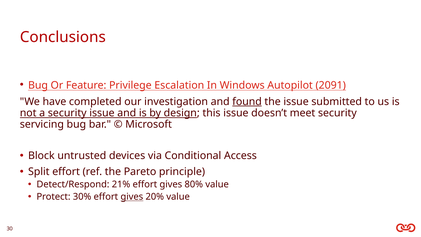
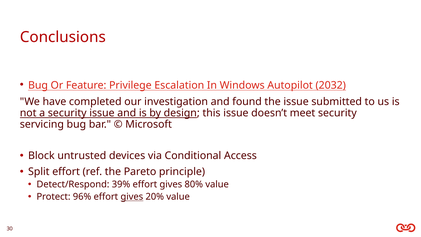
2091: 2091 -> 2032 (331, 85)
found underline: present -> none (247, 101)
21%: 21% -> 39% (121, 184)
30%: 30% -> 96% (82, 197)
